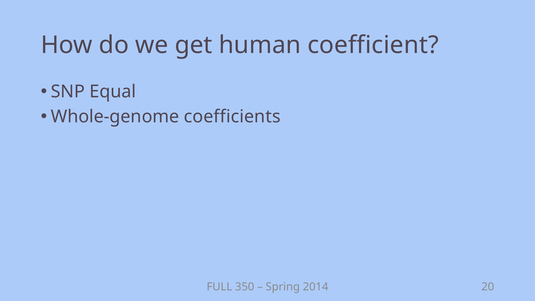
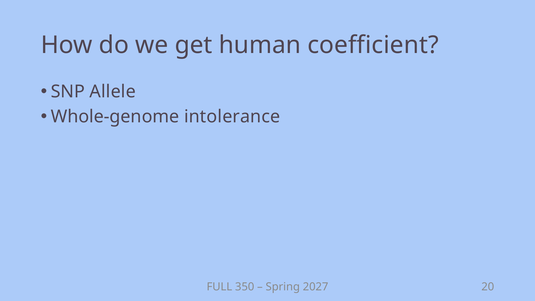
Equal: Equal -> Allele (113, 92)
coefficients: coefficients -> intolerance (232, 116)
2014: 2014 -> 2027 (316, 287)
